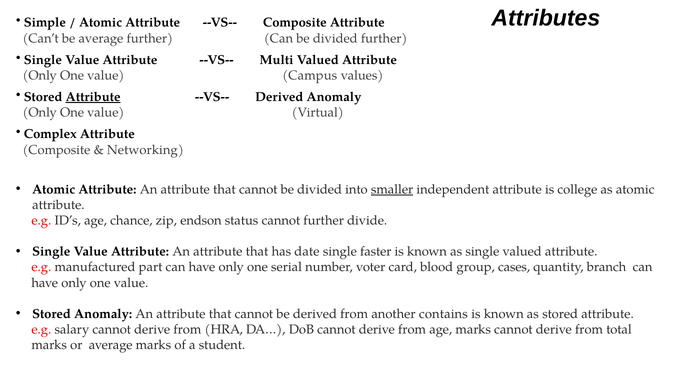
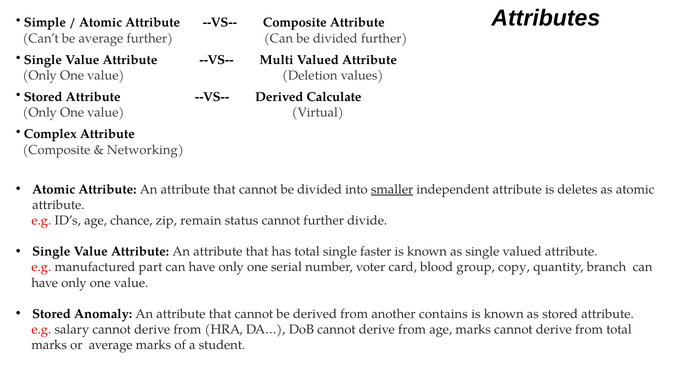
Campus: Campus -> Deletion (310, 75)
Attribute underline: present -> none (93, 97)
Derived Anomaly: Anomaly -> Calculate (334, 97)
college: college -> deletes (577, 190)
endson: endson -> remain (201, 221)
has date: date -> total (307, 252)
cases: cases -> copy (514, 267)
